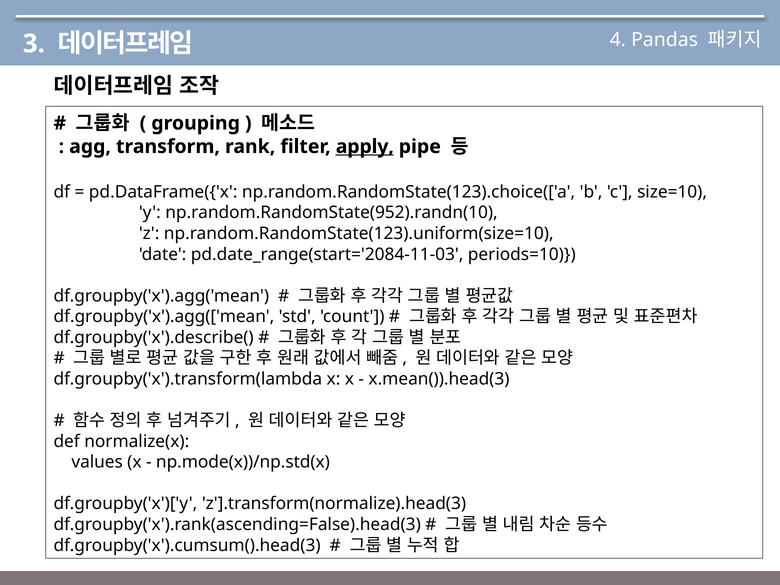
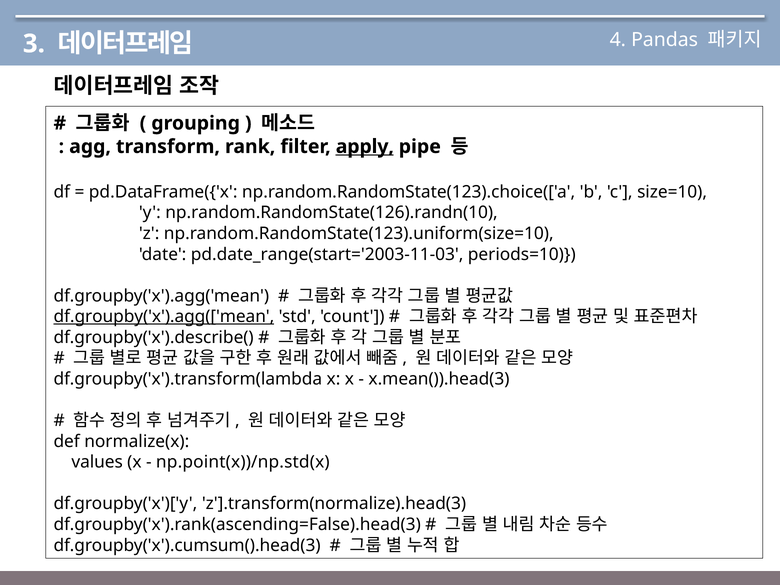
np.random.RandomState(952).randn(10: np.random.RandomState(952).randn(10 -> np.random.RandomState(126).randn(10 (331, 213)
pd.date_range(start='2084-11-03: pd.date_range(start='2084-11-03 -> pd.date_range(start='2003-11-03 (327, 254)
df.groupby('x').agg(['mean underline: none -> present (164, 317)
np.mode(x))/np.std(x: np.mode(x))/np.std(x -> np.point(x))/np.std(x (243, 462)
